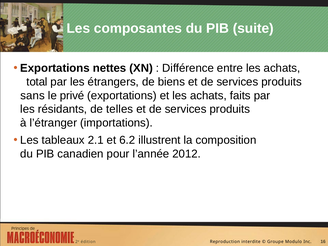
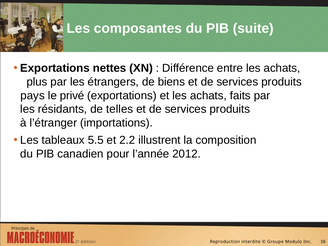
total: total -> plus (37, 82)
sans: sans -> pays (33, 96)
2.1: 2.1 -> 5.5 (96, 140)
6.2: 6.2 -> 2.2 (127, 140)
